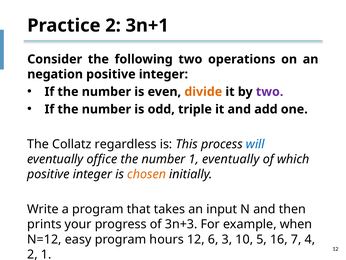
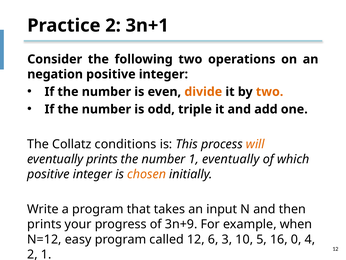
two colour: purple -> orange (270, 92)
regardless: regardless -> conditions (126, 144)
will colour: blue -> orange (255, 144)
eventually office: office -> prints (102, 159)
3n+3: 3n+3 -> 3n+9 (181, 224)
hours: hours -> called (167, 239)
7: 7 -> 0 (296, 239)
